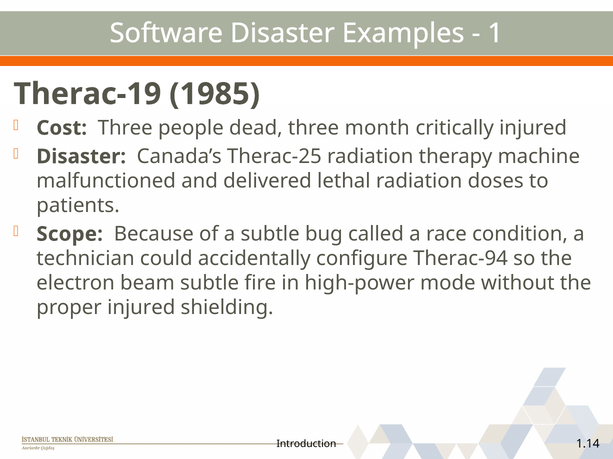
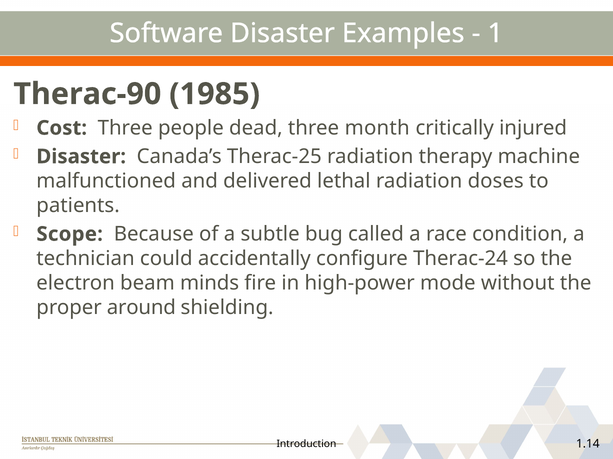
Therac-19: Therac-19 -> Therac-90 (87, 94)
Therac-94: Therac-94 -> Therac-24 (461, 259)
beam subtle: subtle -> minds (210, 283)
proper injured: injured -> around (141, 308)
